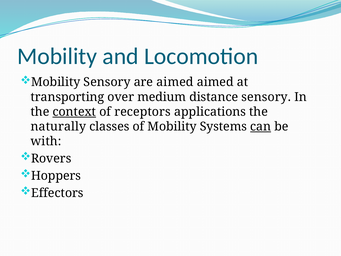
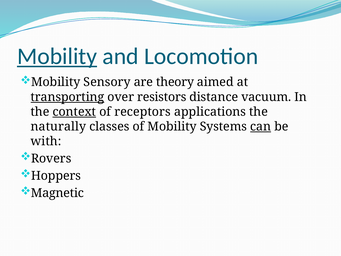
Mobility underline: none -> present (57, 56)
are aimed: aimed -> theory (175, 82)
transporting underline: none -> present (67, 97)
medium: medium -> resistors (162, 97)
distance sensory: sensory -> vacuum (266, 97)
Effectors: Effectors -> Magnetic (57, 193)
